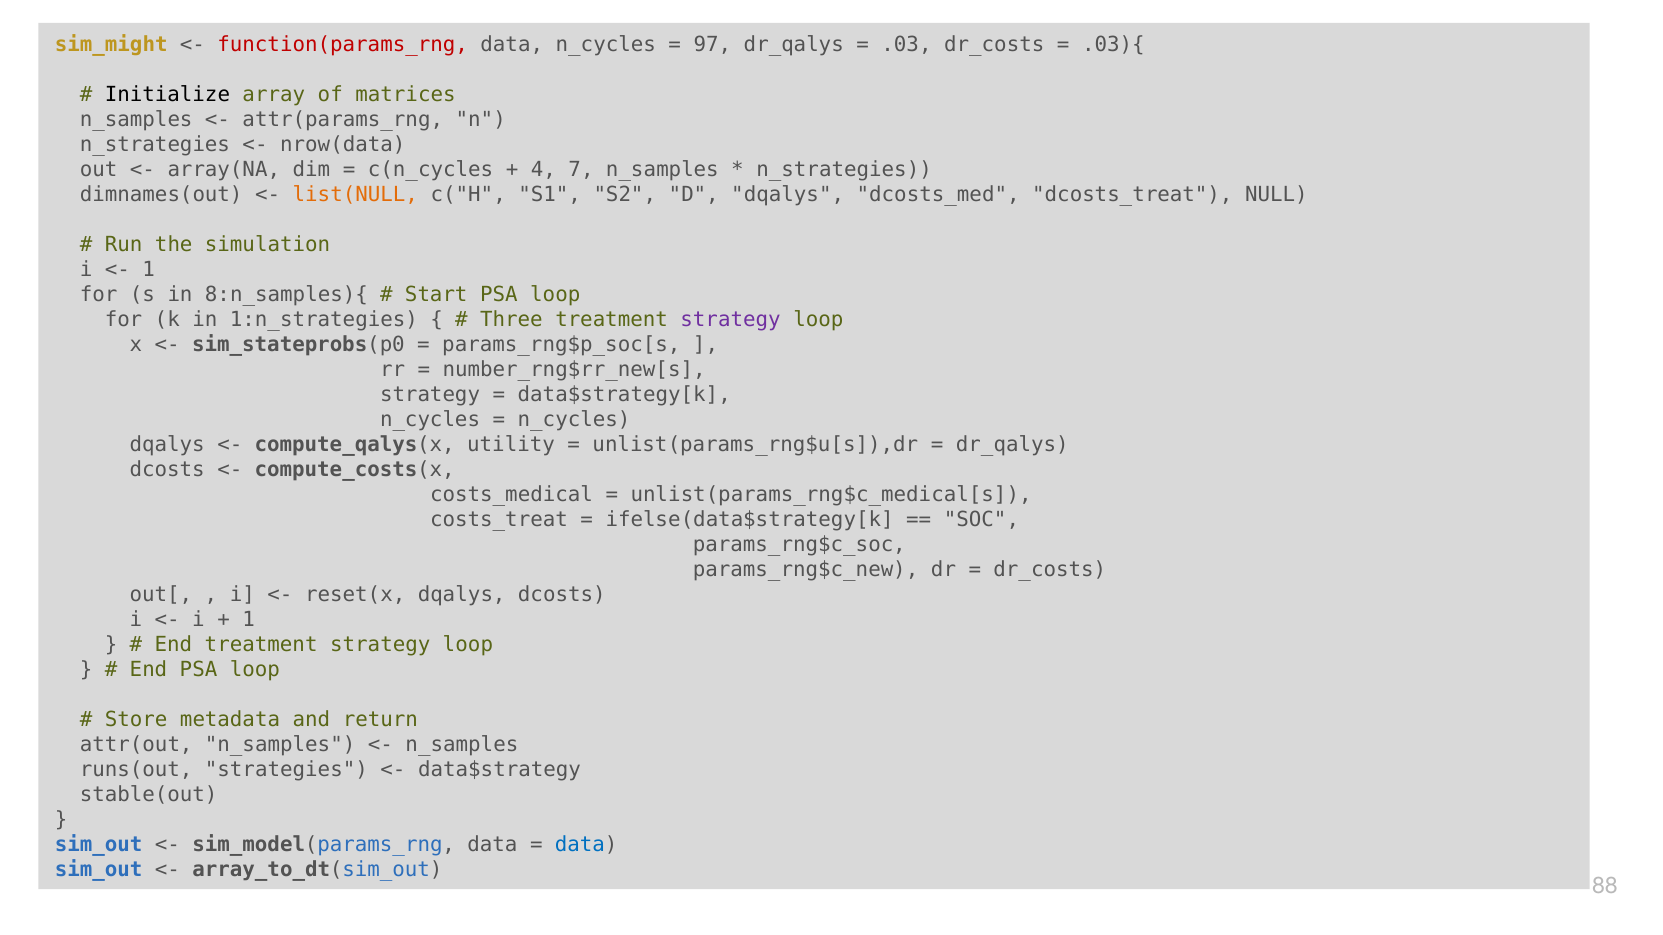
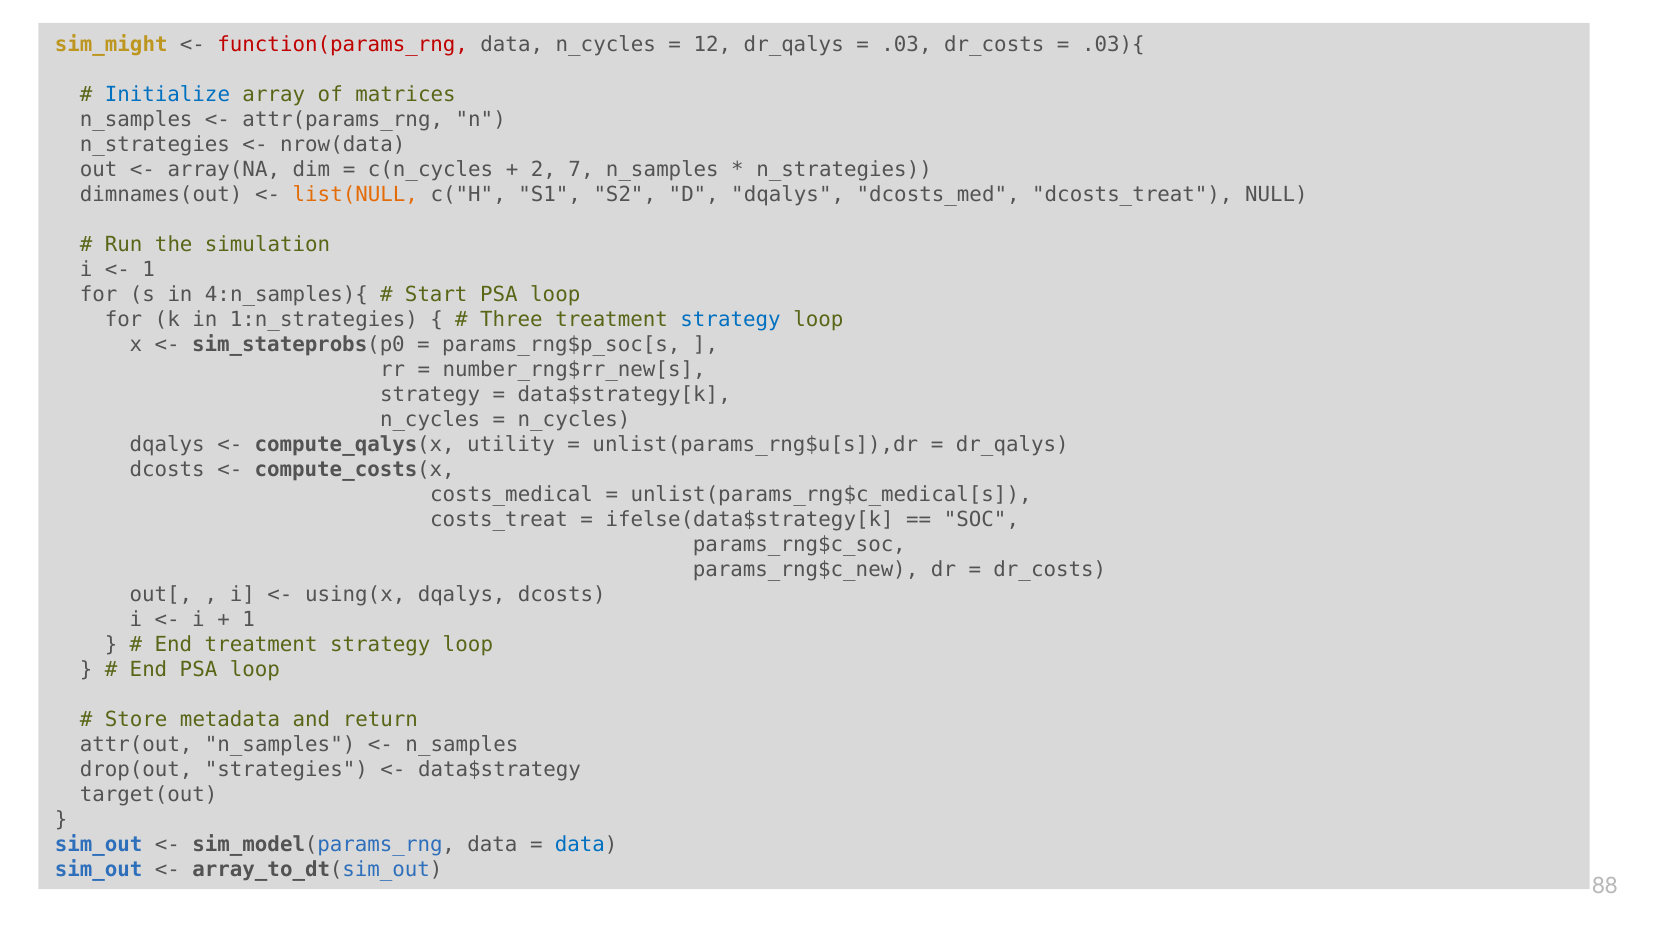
97: 97 -> 12 (712, 45)
Initialize colour: black -> blue (167, 95)
4: 4 -> 2 (543, 170)
8:n_samples){: 8:n_samples){ -> 4:n_samples){ (286, 295)
strategy colour: purple -> blue (731, 320)
reset(x: reset(x -> using(x (355, 595)
runs(out: runs(out -> drop(out (136, 770)
stable(out: stable(out -> target(out (149, 795)
